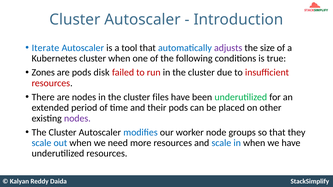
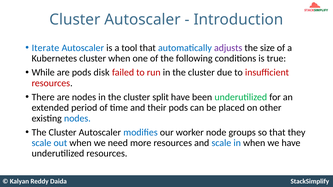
Zones: Zones -> While (43, 73)
files: files -> split (161, 97)
nodes colour: purple -> blue (77, 118)
